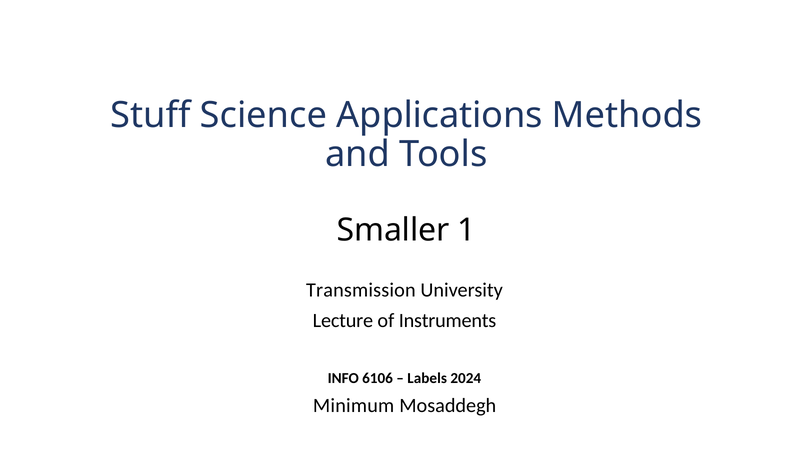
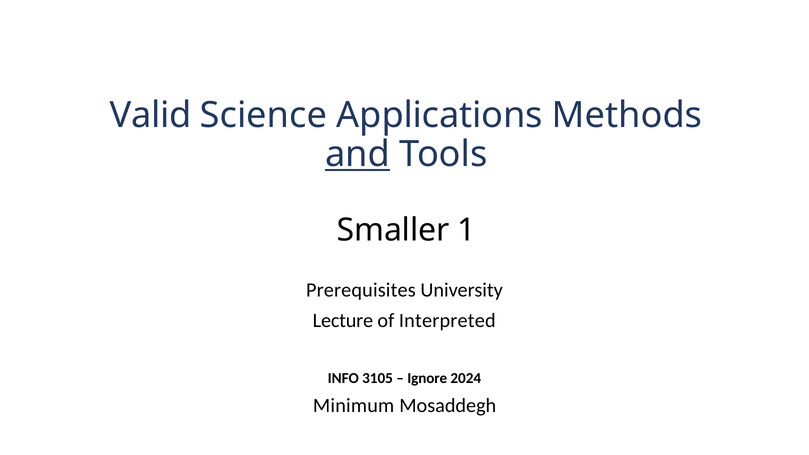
Stuff: Stuff -> Valid (151, 115)
and underline: none -> present (358, 154)
Transmission: Transmission -> Prerequisites (361, 290)
Instruments: Instruments -> Interpreted (447, 320)
6106: 6106 -> 3105 (378, 378)
Labels: Labels -> Ignore (427, 378)
